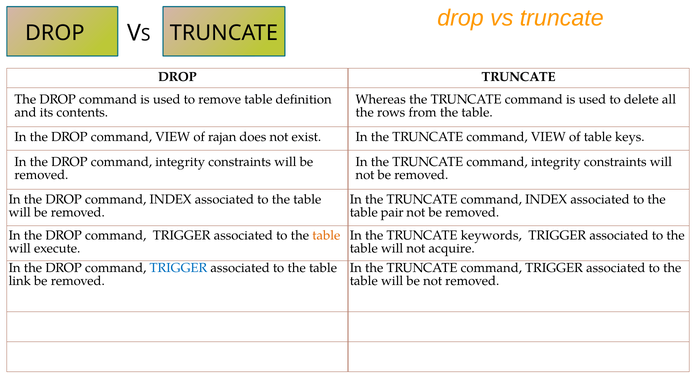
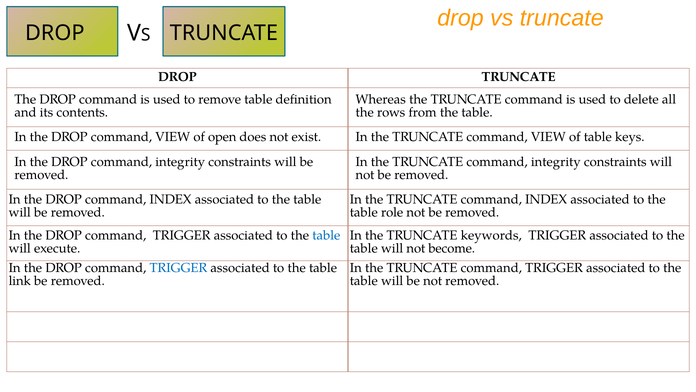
rajan: rajan -> open (222, 137)
pair: pair -> role (392, 212)
table colour: orange -> blue (326, 235)
acquire: acquire -> become (452, 248)
